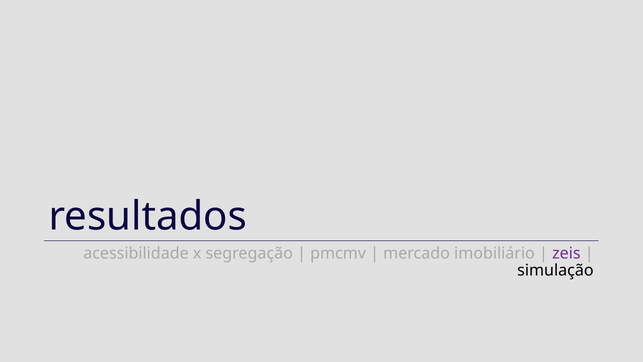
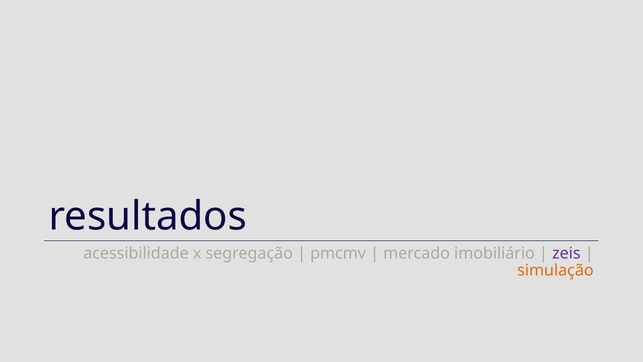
simulação colour: black -> orange (555, 270)
